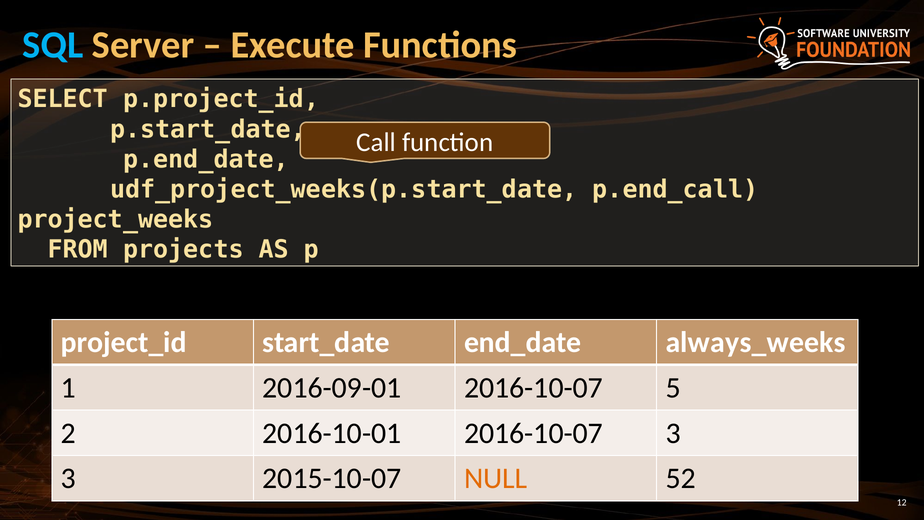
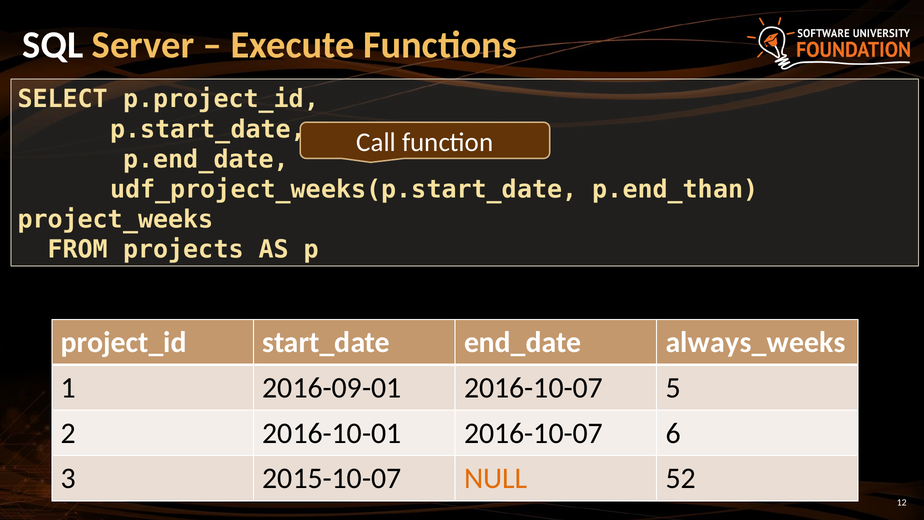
SQL colour: light blue -> white (53, 45)
p.end_call: p.end_call -> p.end_than (675, 189)
2016-10-07 3: 3 -> 6 (673, 433)
